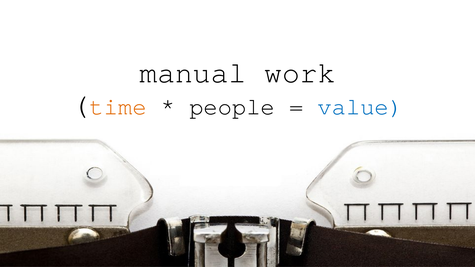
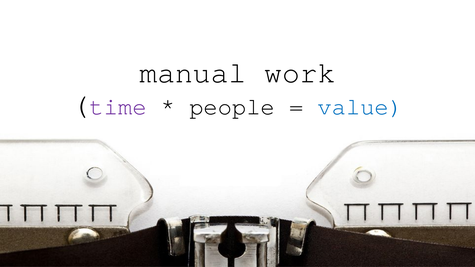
time colour: orange -> purple (118, 107)
